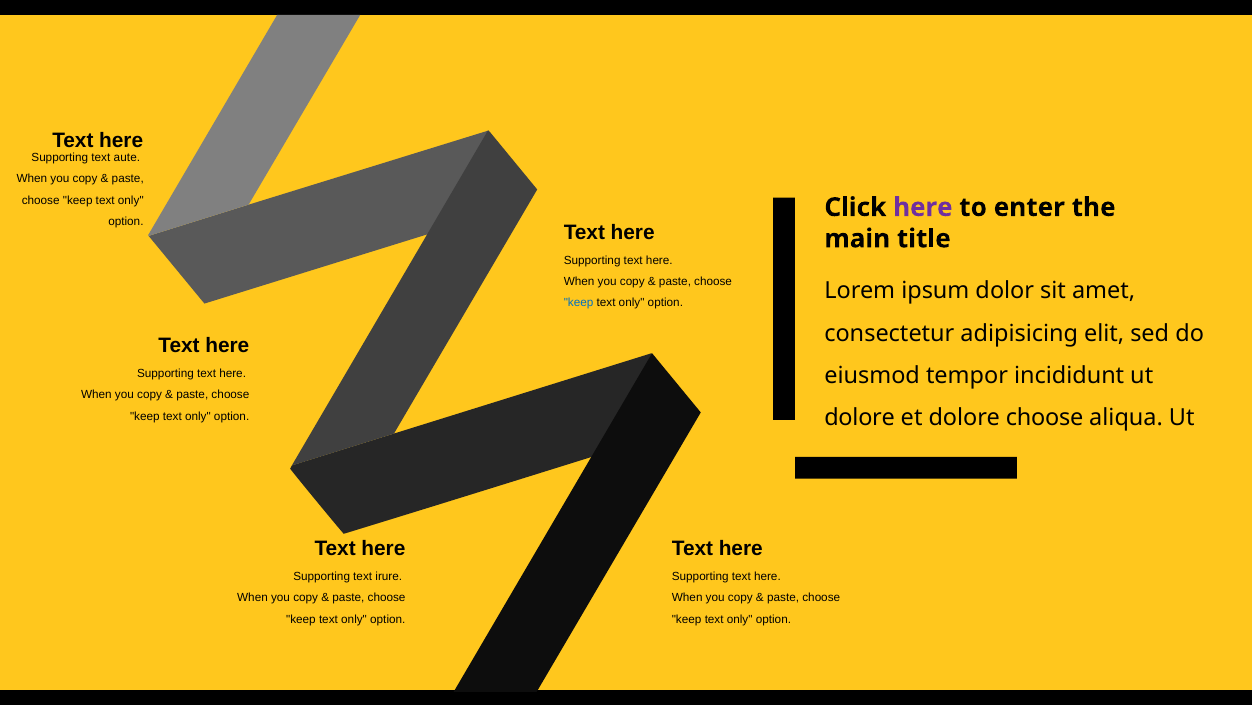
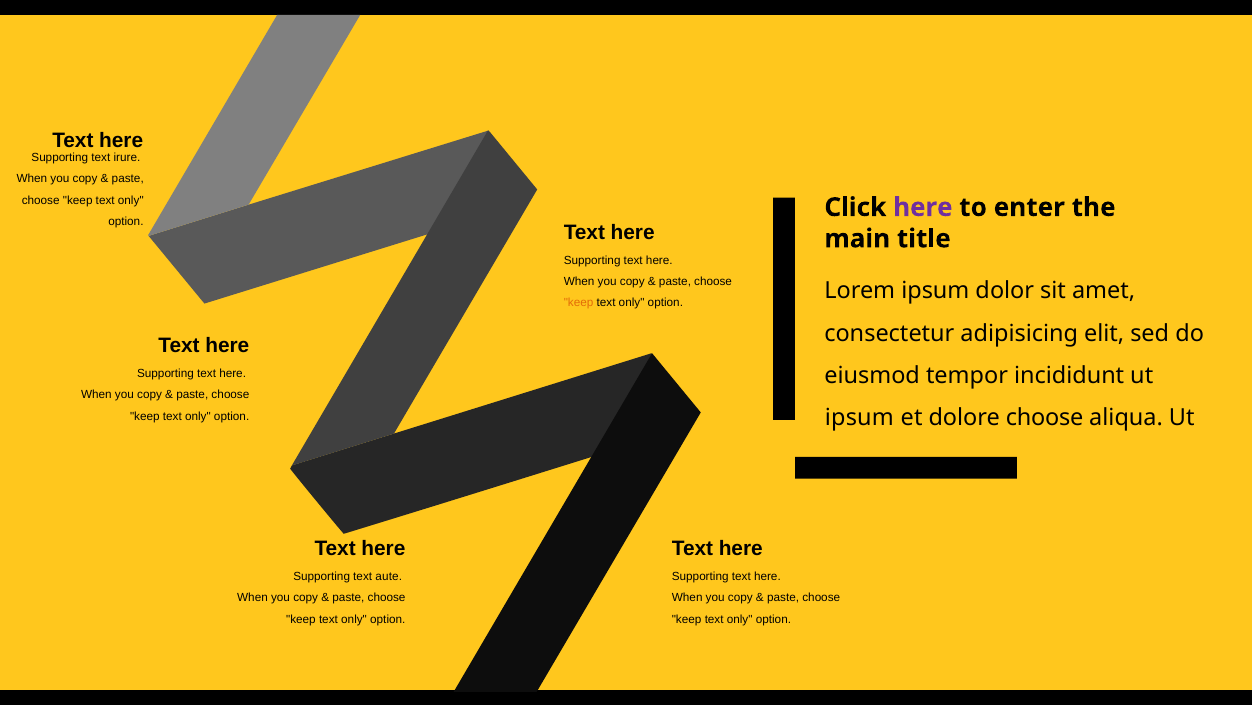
aute: aute -> irure (127, 158)
keep colour: blue -> orange (579, 303)
dolore: dolore -> ipsum (859, 417)
irure: irure -> aute (389, 576)
